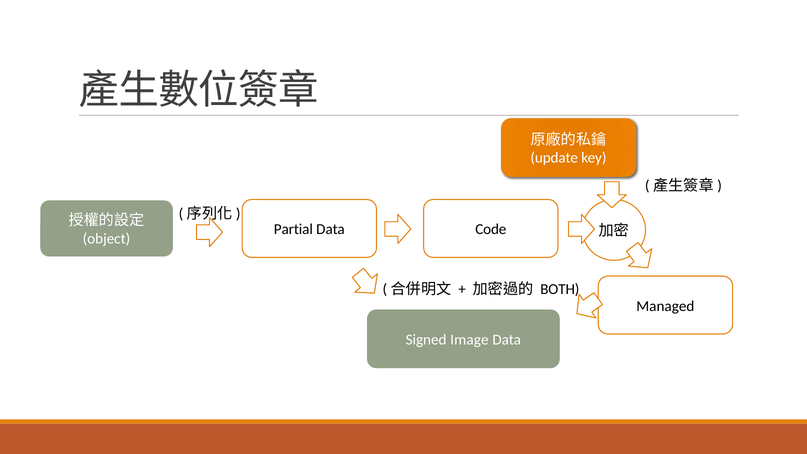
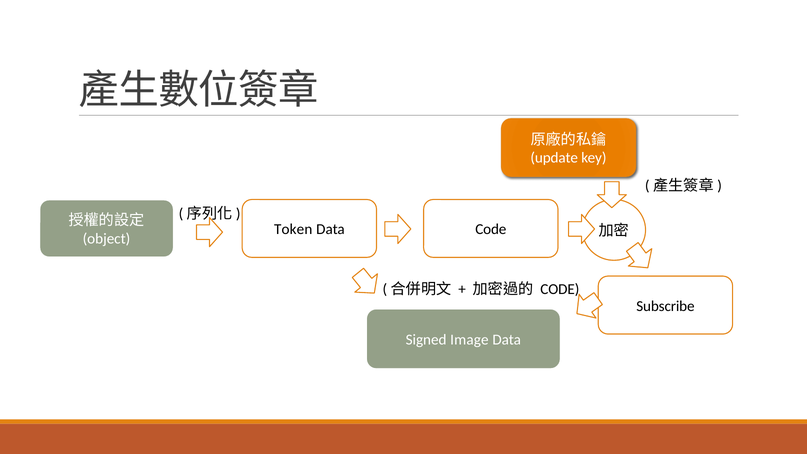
Partial: Partial -> Token (293, 229)
BOTH: BOTH -> CODE (560, 289)
Managed: Managed -> Subscribe (665, 306)
